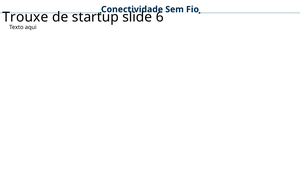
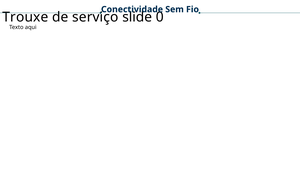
startup: startup -> serviço (95, 17)
6: 6 -> 0 (160, 17)
